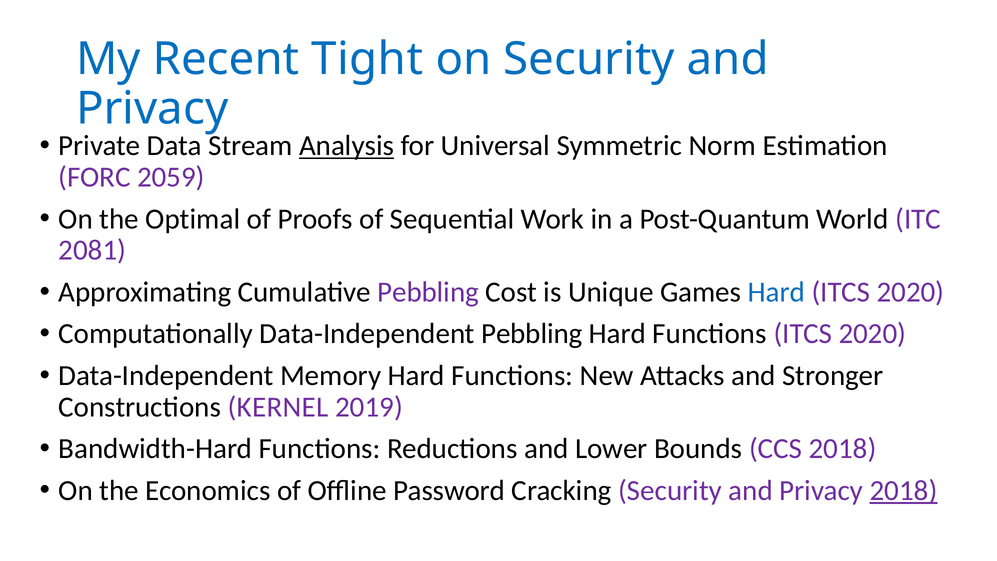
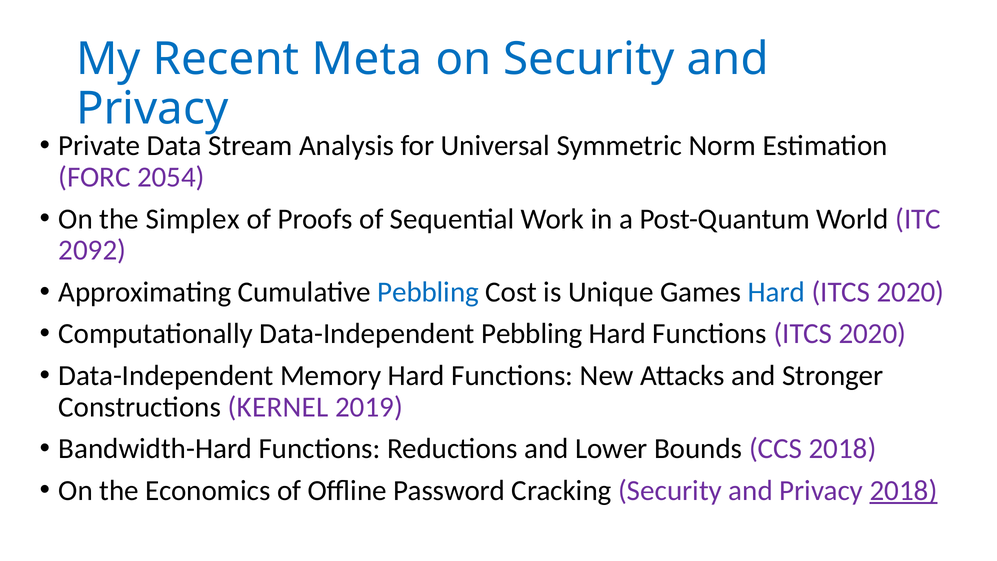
Tight: Tight -> Meta (367, 59)
Analysis underline: present -> none (347, 146)
2059: 2059 -> 2054 (171, 177)
Optimal: Optimal -> Simplex (193, 219)
2081: 2081 -> 2092 (92, 250)
Pebbling colour: purple -> blue (428, 292)
